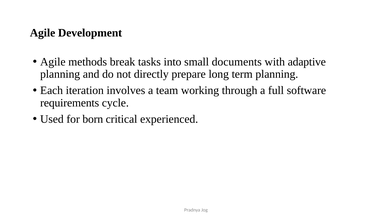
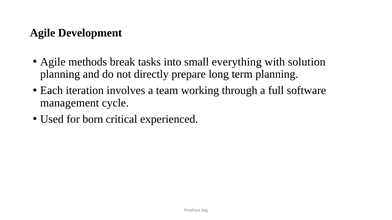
documents: documents -> everything (237, 62)
adaptive: adaptive -> solution (307, 62)
requirements: requirements -> management (70, 103)
